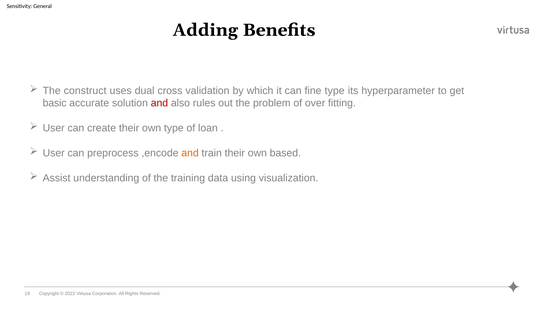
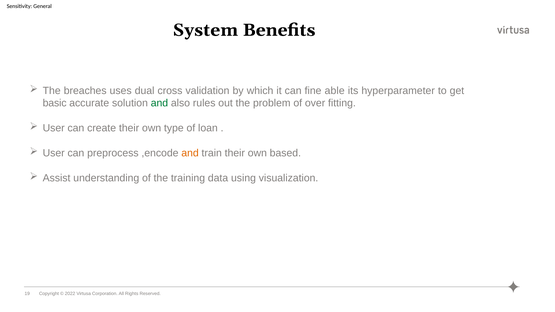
Adding: Adding -> System (205, 30)
construct: construct -> breaches (85, 91)
fine type: type -> able (335, 91)
and colour: red -> green (159, 103)
